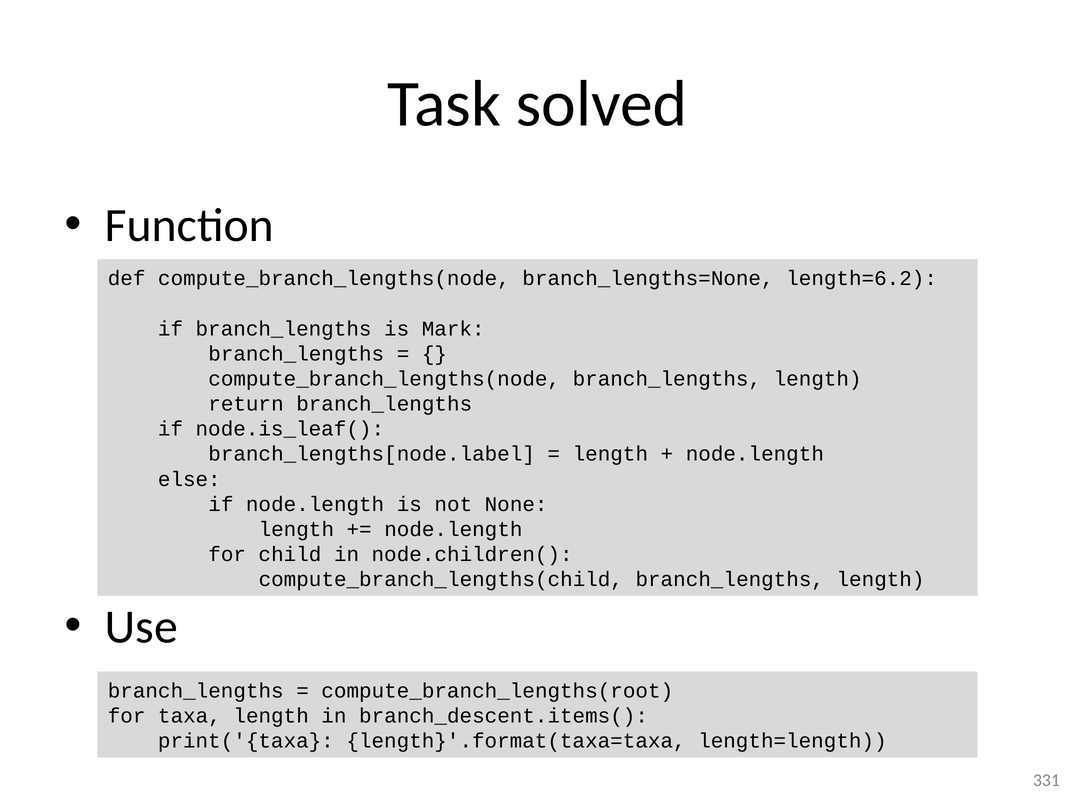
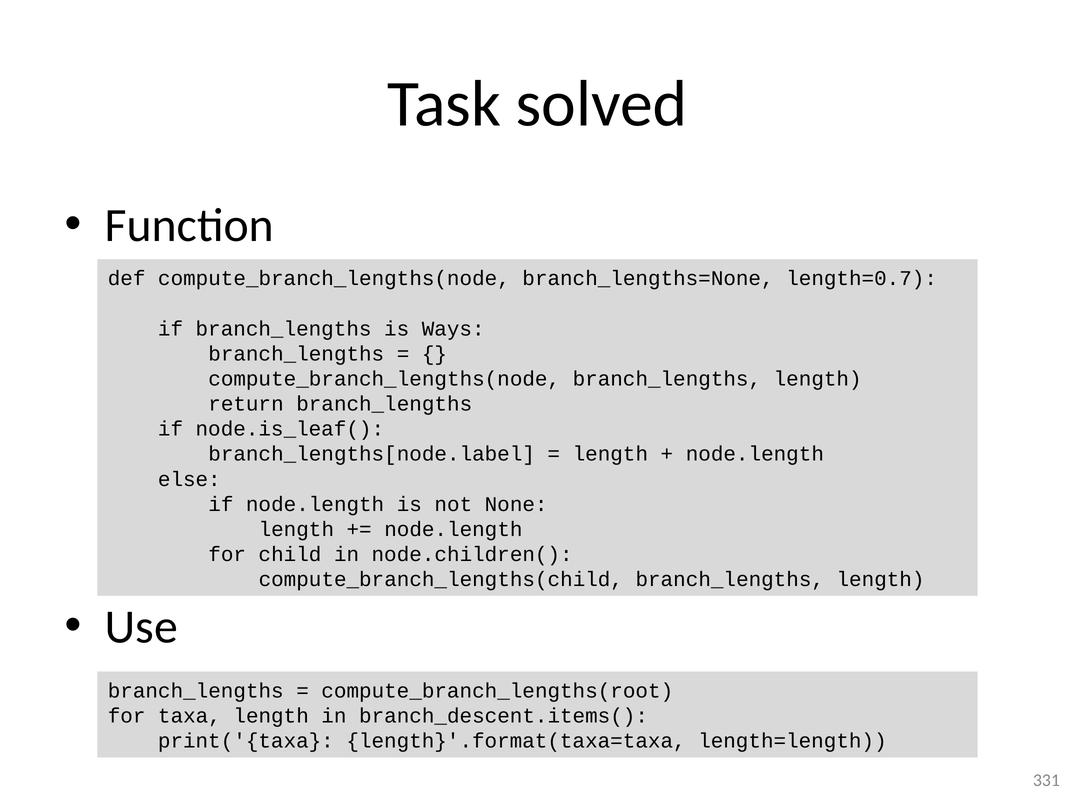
length=6.2: length=6.2 -> length=0.7 (862, 279)
Mark: Mark -> Ways (453, 329)
